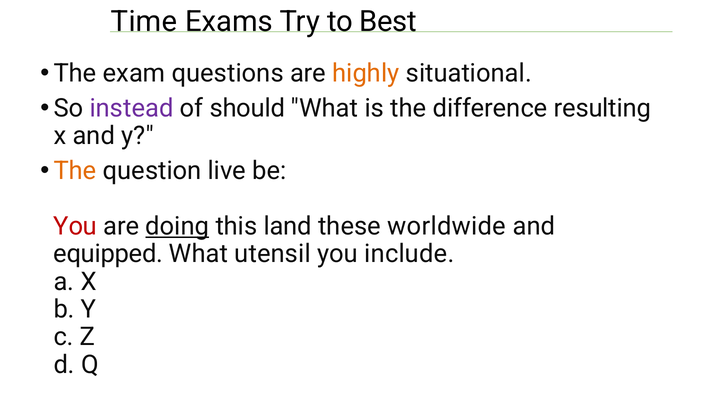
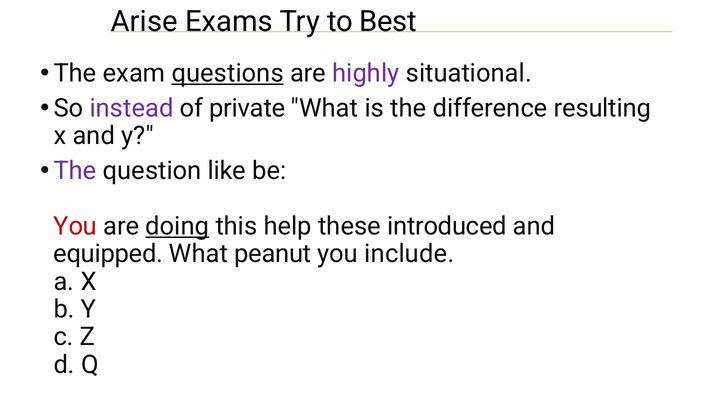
Time: Time -> Arise (144, 22)
questions underline: none -> present (228, 73)
highly colour: orange -> purple (366, 73)
should: should -> private (247, 108)
The colour: orange -> purple (75, 171)
live: live -> like (227, 171)
land: land -> help (288, 226)
worldwide: worldwide -> introduced (447, 226)
utensil: utensil -> peanut (273, 254)
